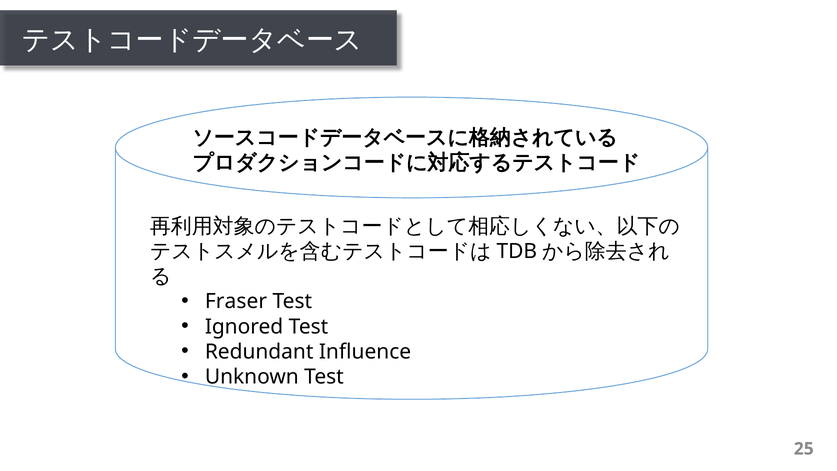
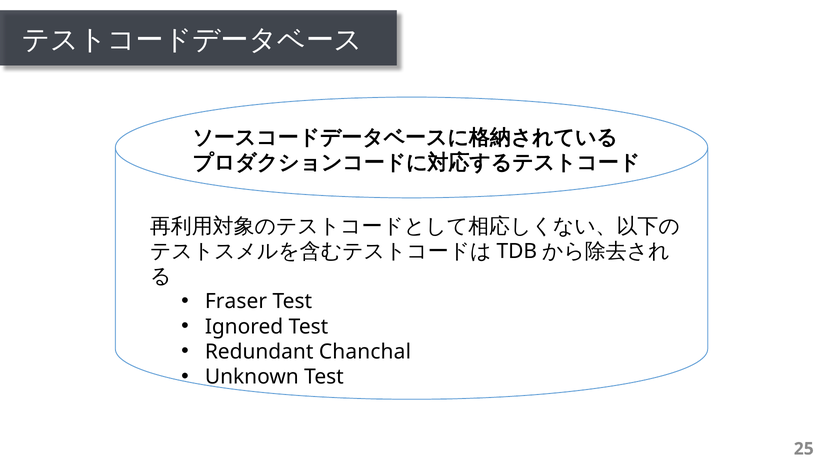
Inﬂuence: Inﬂuence -> Chanchal (365, 352)
